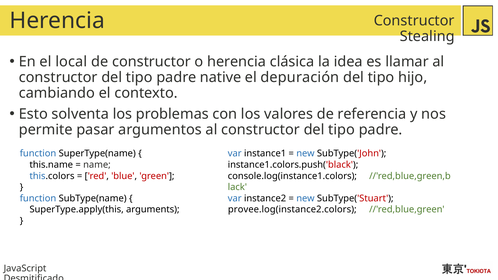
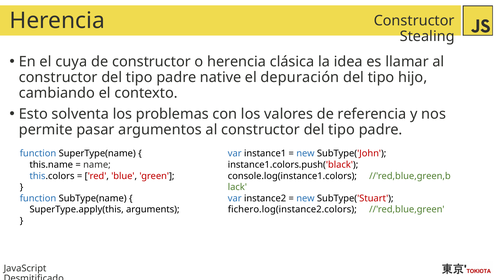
local: local -> cuya (71, 62)
provee.log(instance2.colors: provee.log(instance2.colors -> fichero.log(instance2.colors (292, 210)
